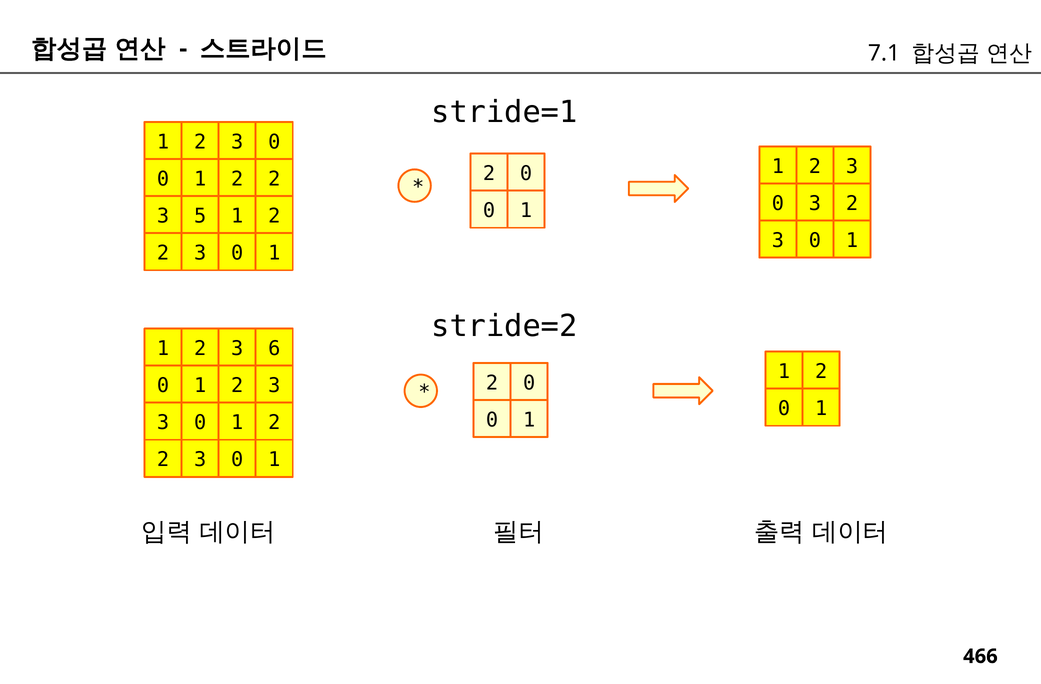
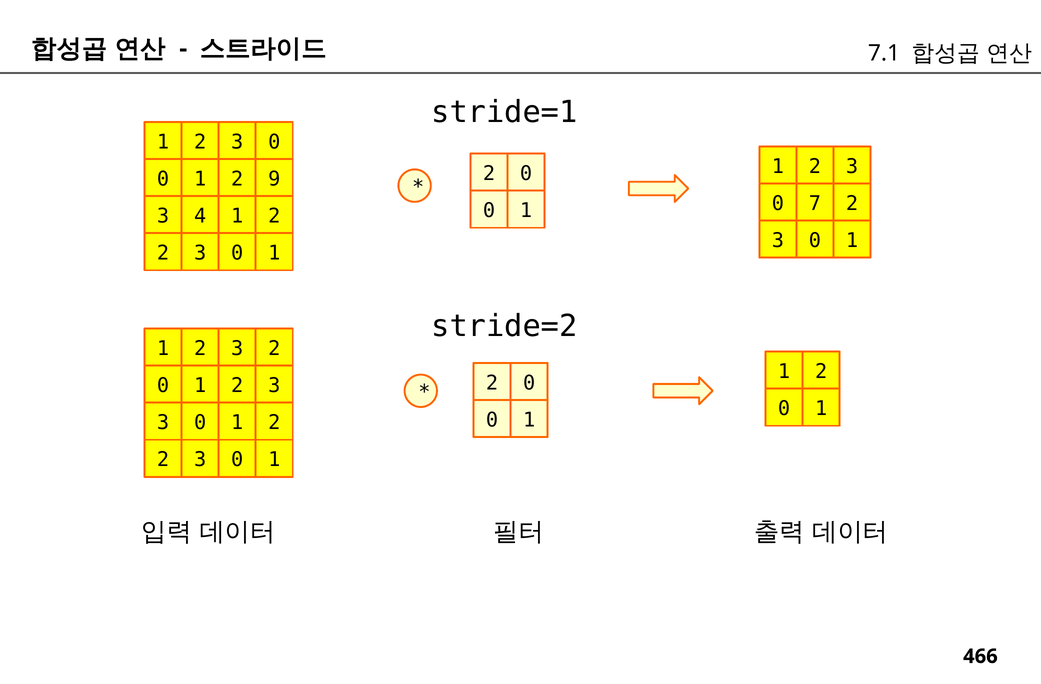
2: 2 -> 9 (274, 179)
0 3: 3 -> 7 (815, 203)
5: 5 -> 4 (200, 216)
3 6: 6 -> 2 (274, 348)
